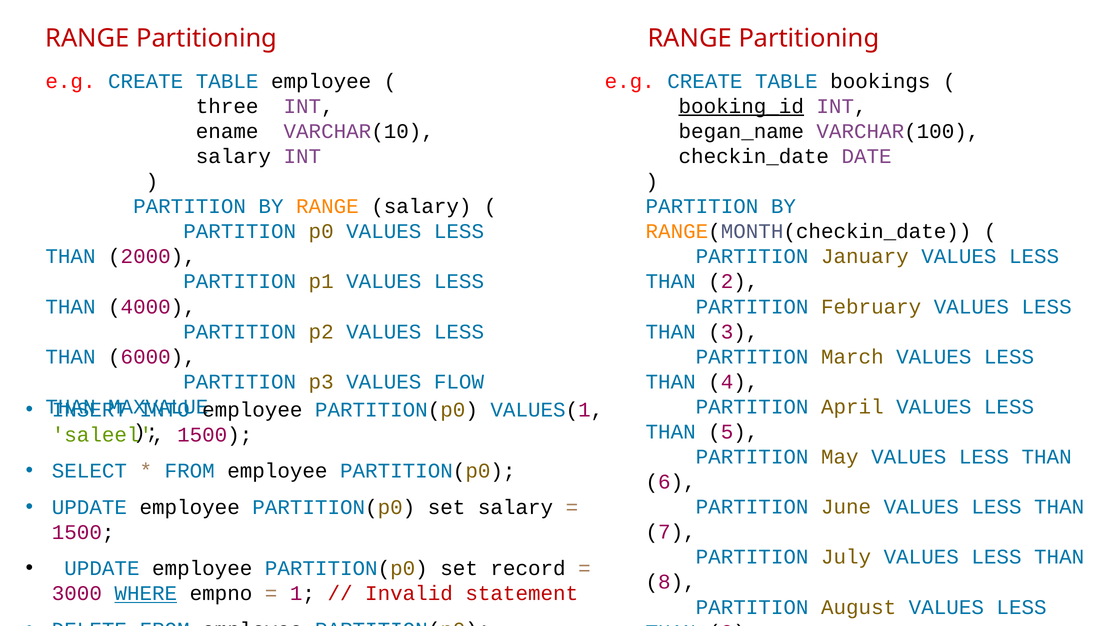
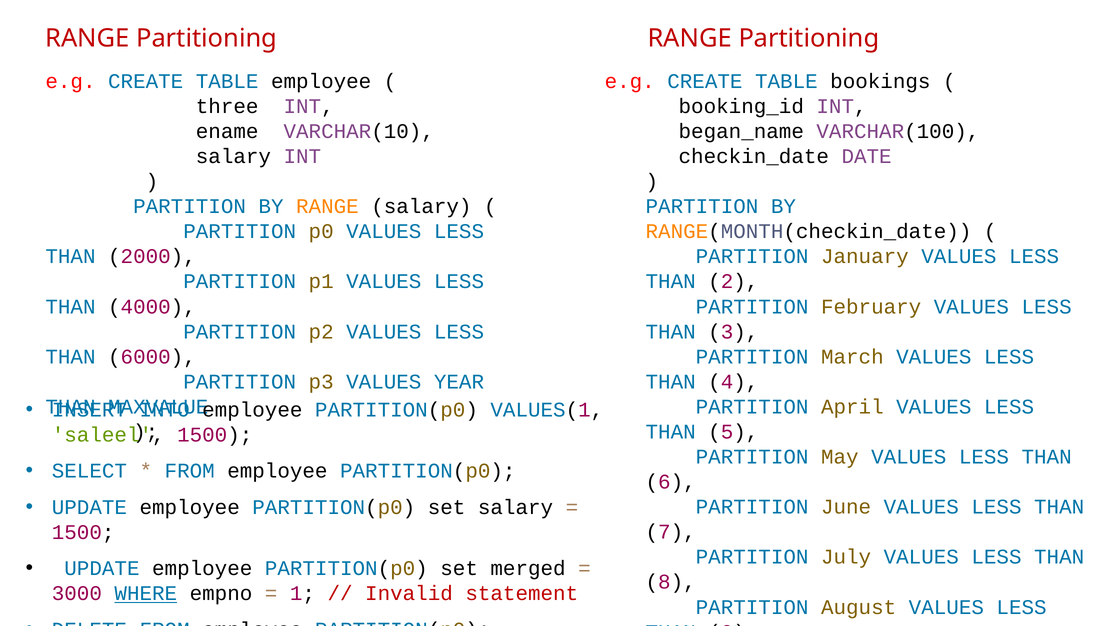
booking_id underline: present -> none (741, 106)
FLOW: FLOW -> YEAR (459, 382)
record: record -> merged (528, 569)
